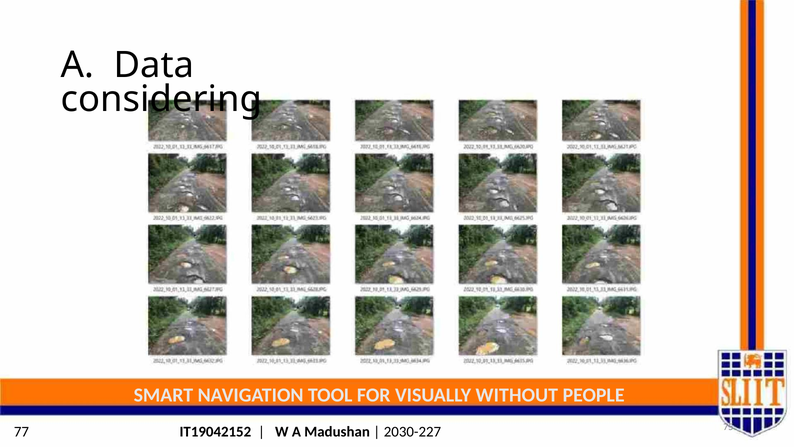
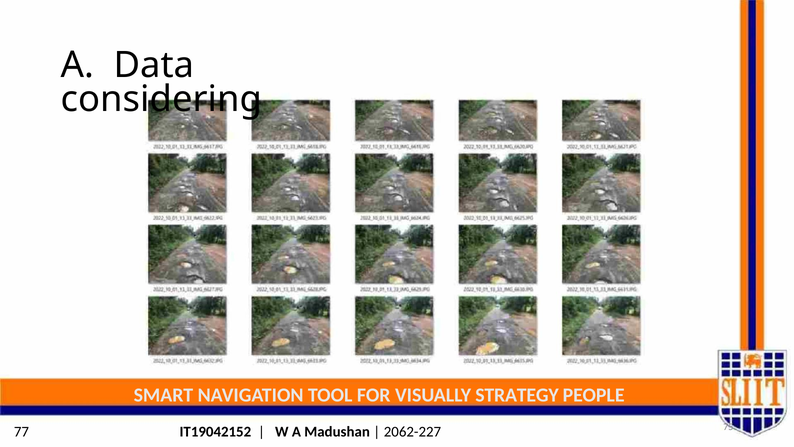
WITHOUT: WITHOUT -> STRATEGY (517, 395)
2030-227: 2030-227 -> 2062-227 (412, 431)
